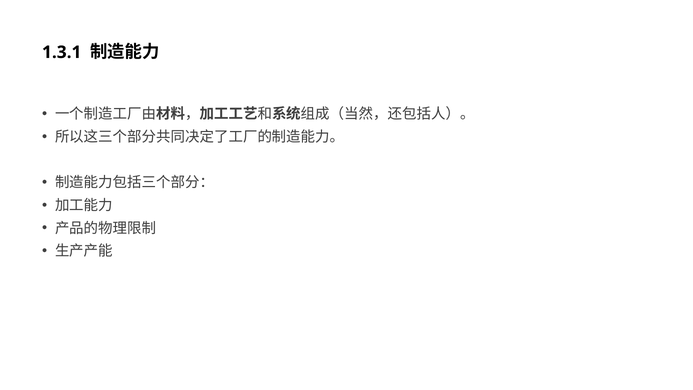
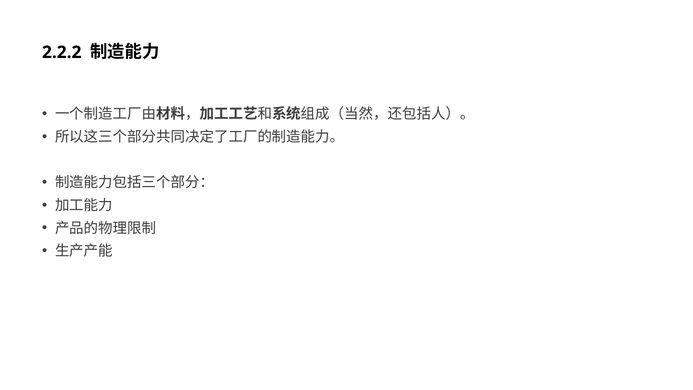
1.3.1: 1.3.1 -> 2.2.2 (62, 52)
